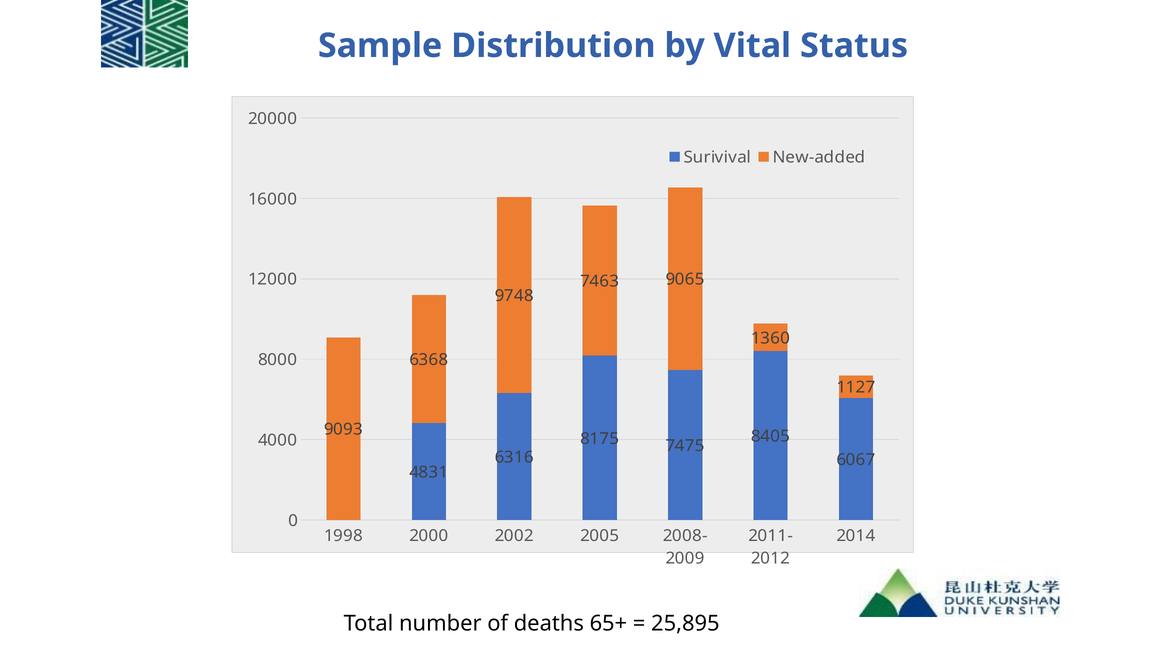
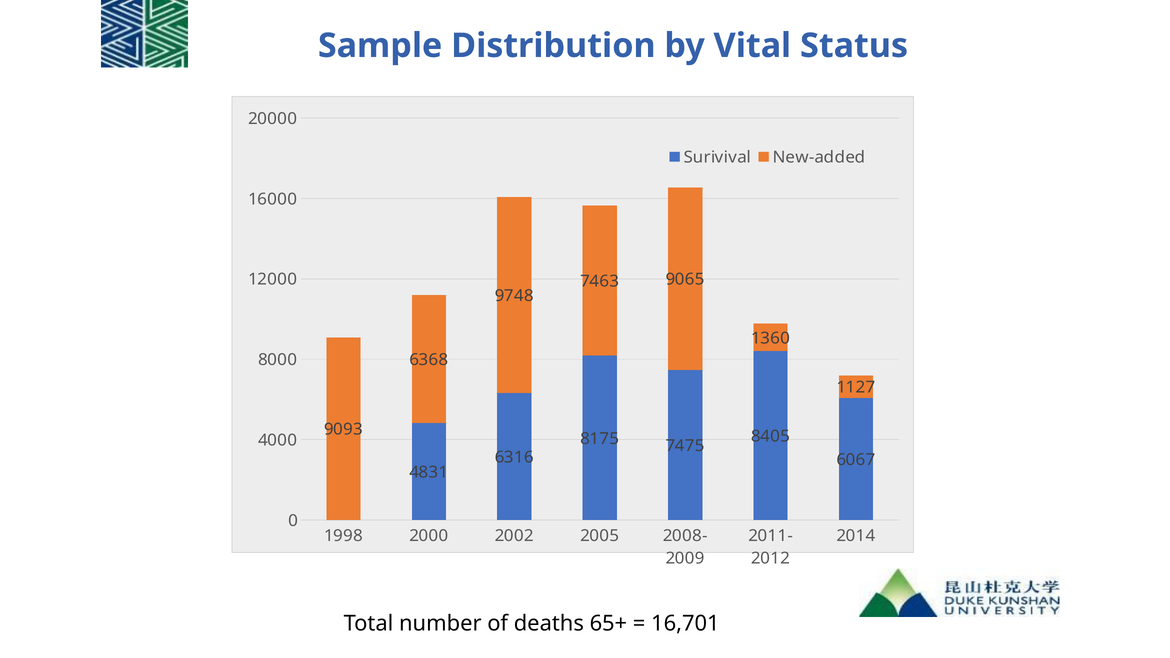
25,895: 25,895 -> 16,701 (685, 623)
